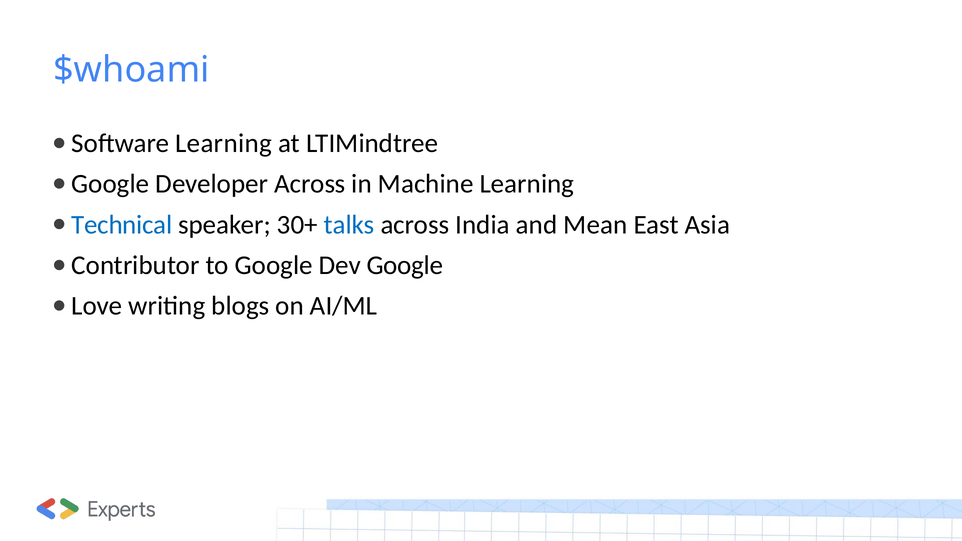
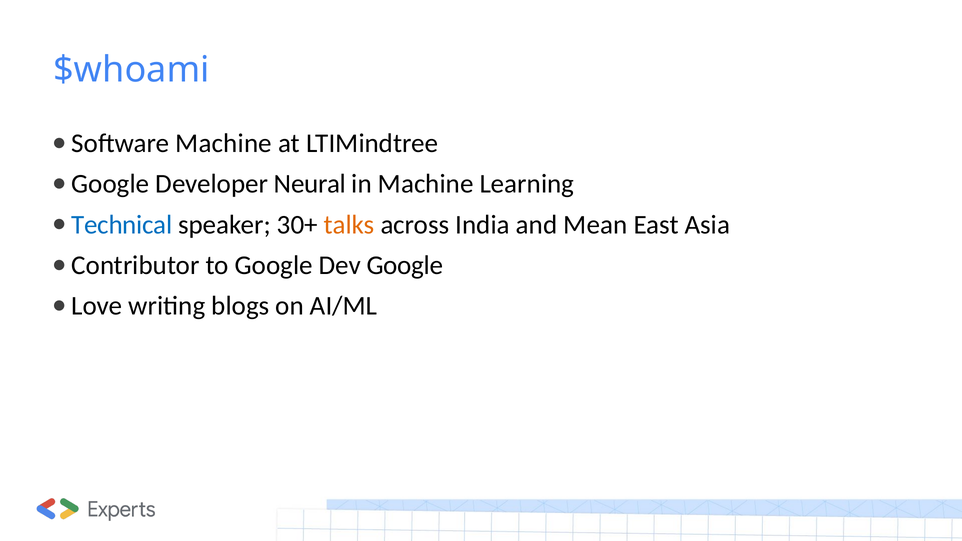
Software Learning: Learning -> Machine (224, 143)
Developer Across: Across -> Neural (310, 184)
talks colour: blue -> orange (349, 225)
